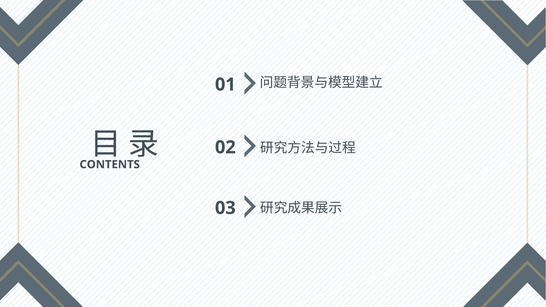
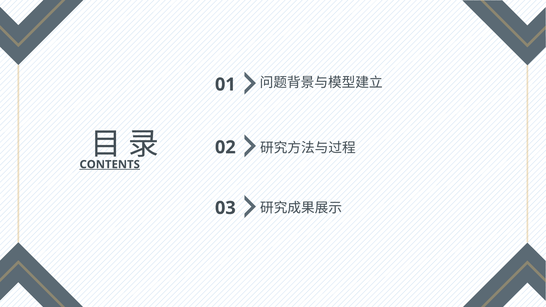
CONTENTS underline: none -> present (110, 165)
